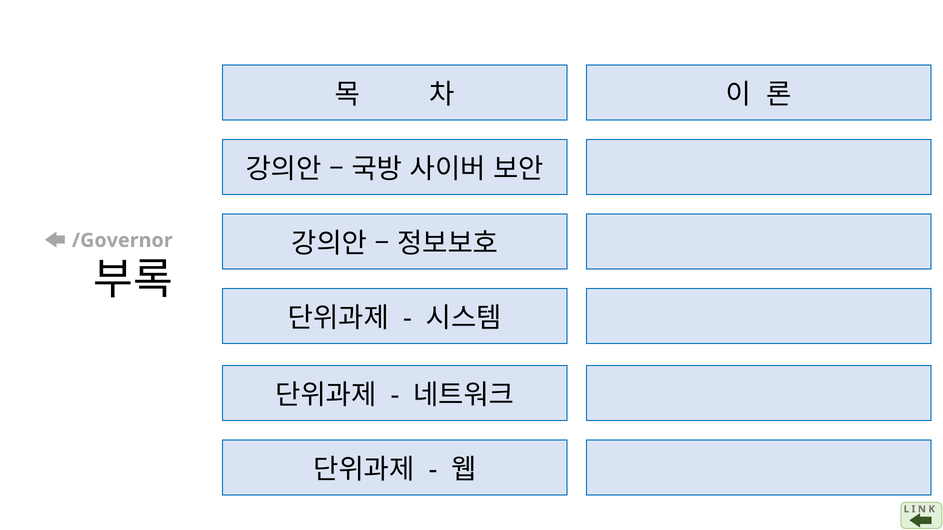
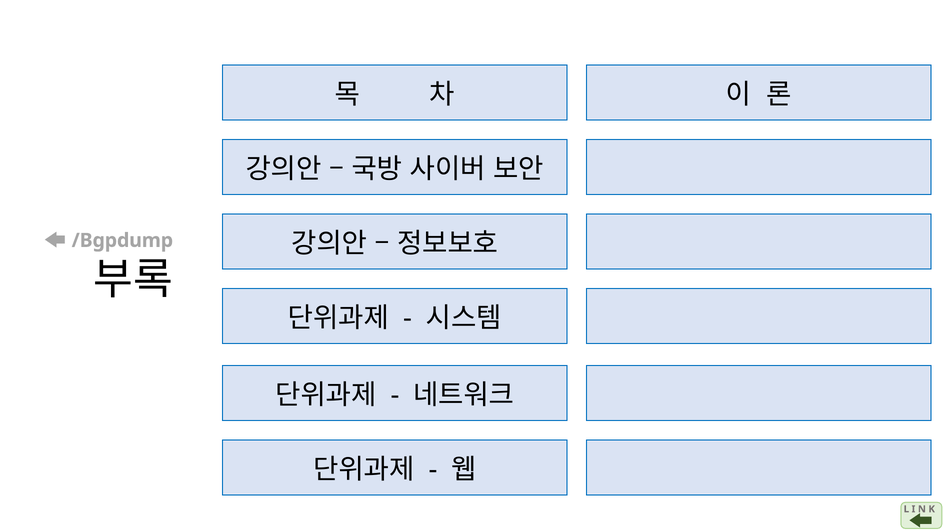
/Governor: /Governor -> /Bgpdump (122, 241)
